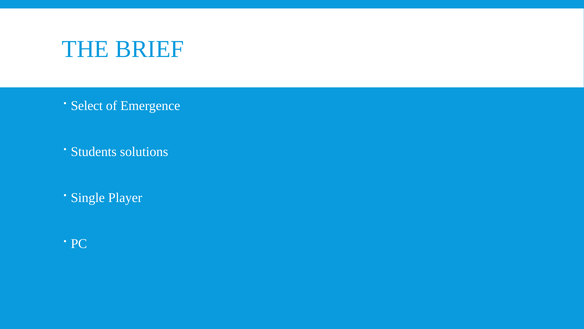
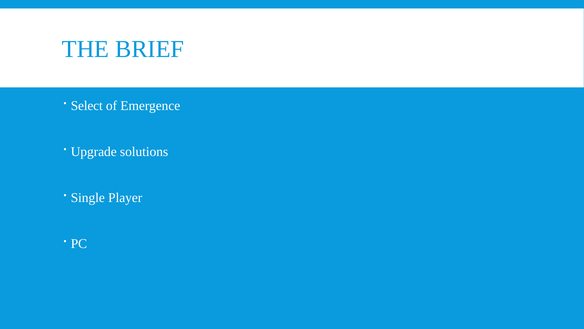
Students: Students -> Upgrade (94, 152)
